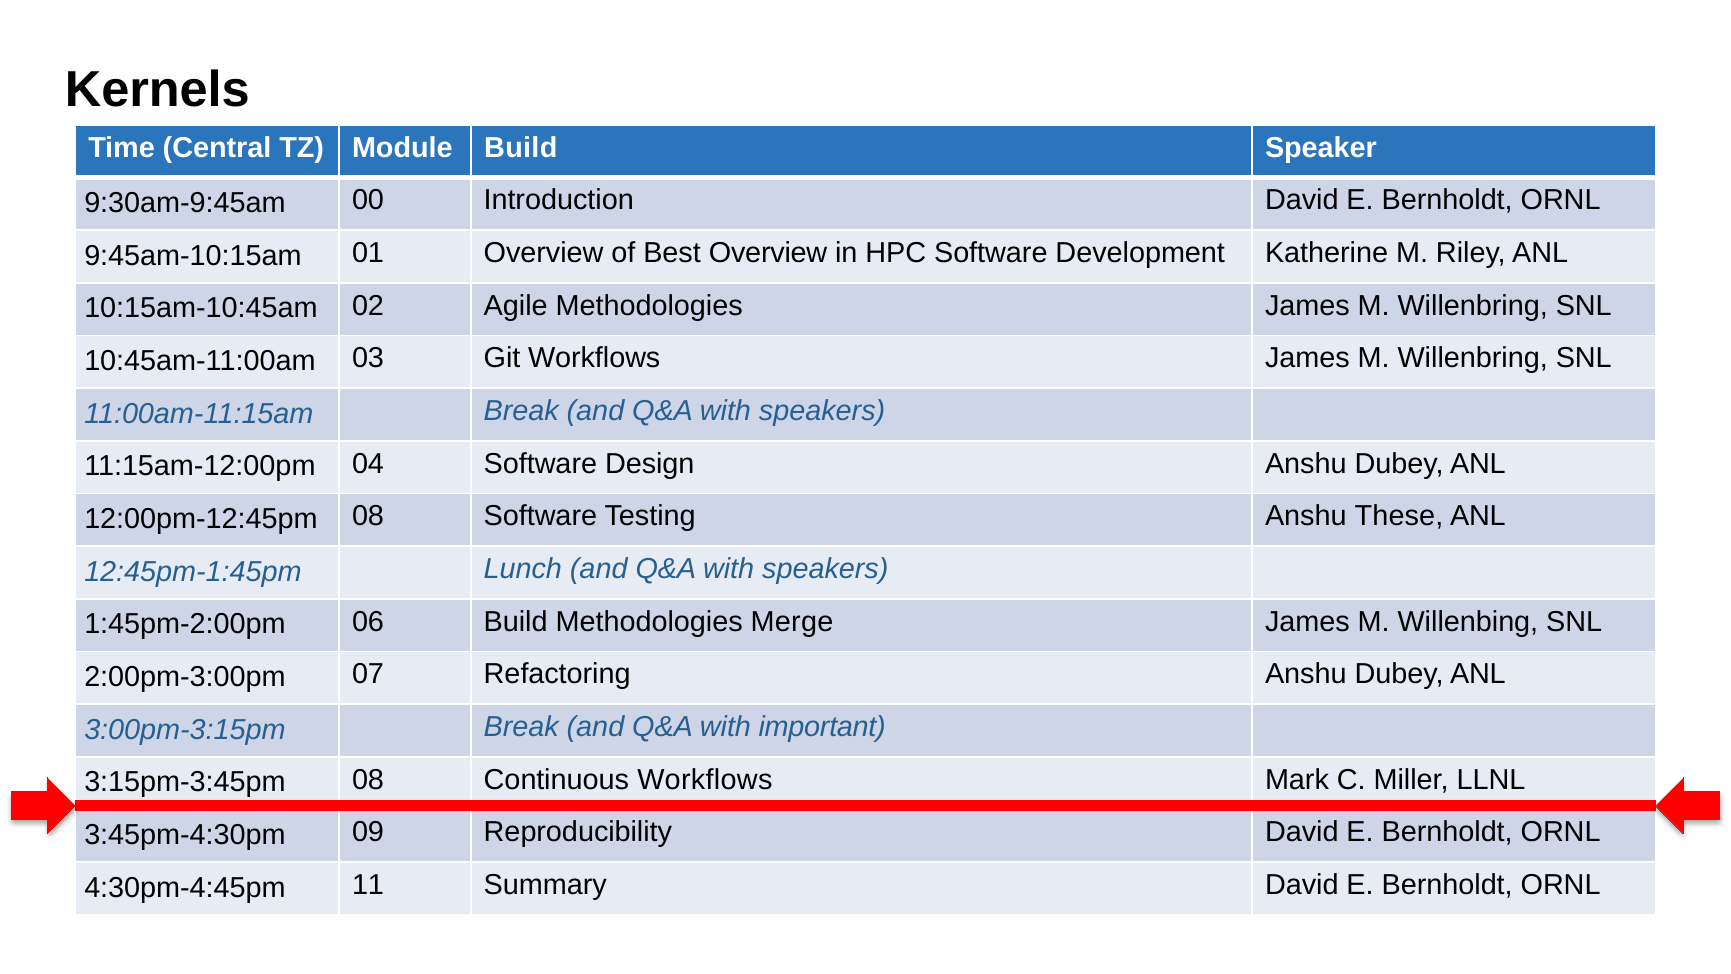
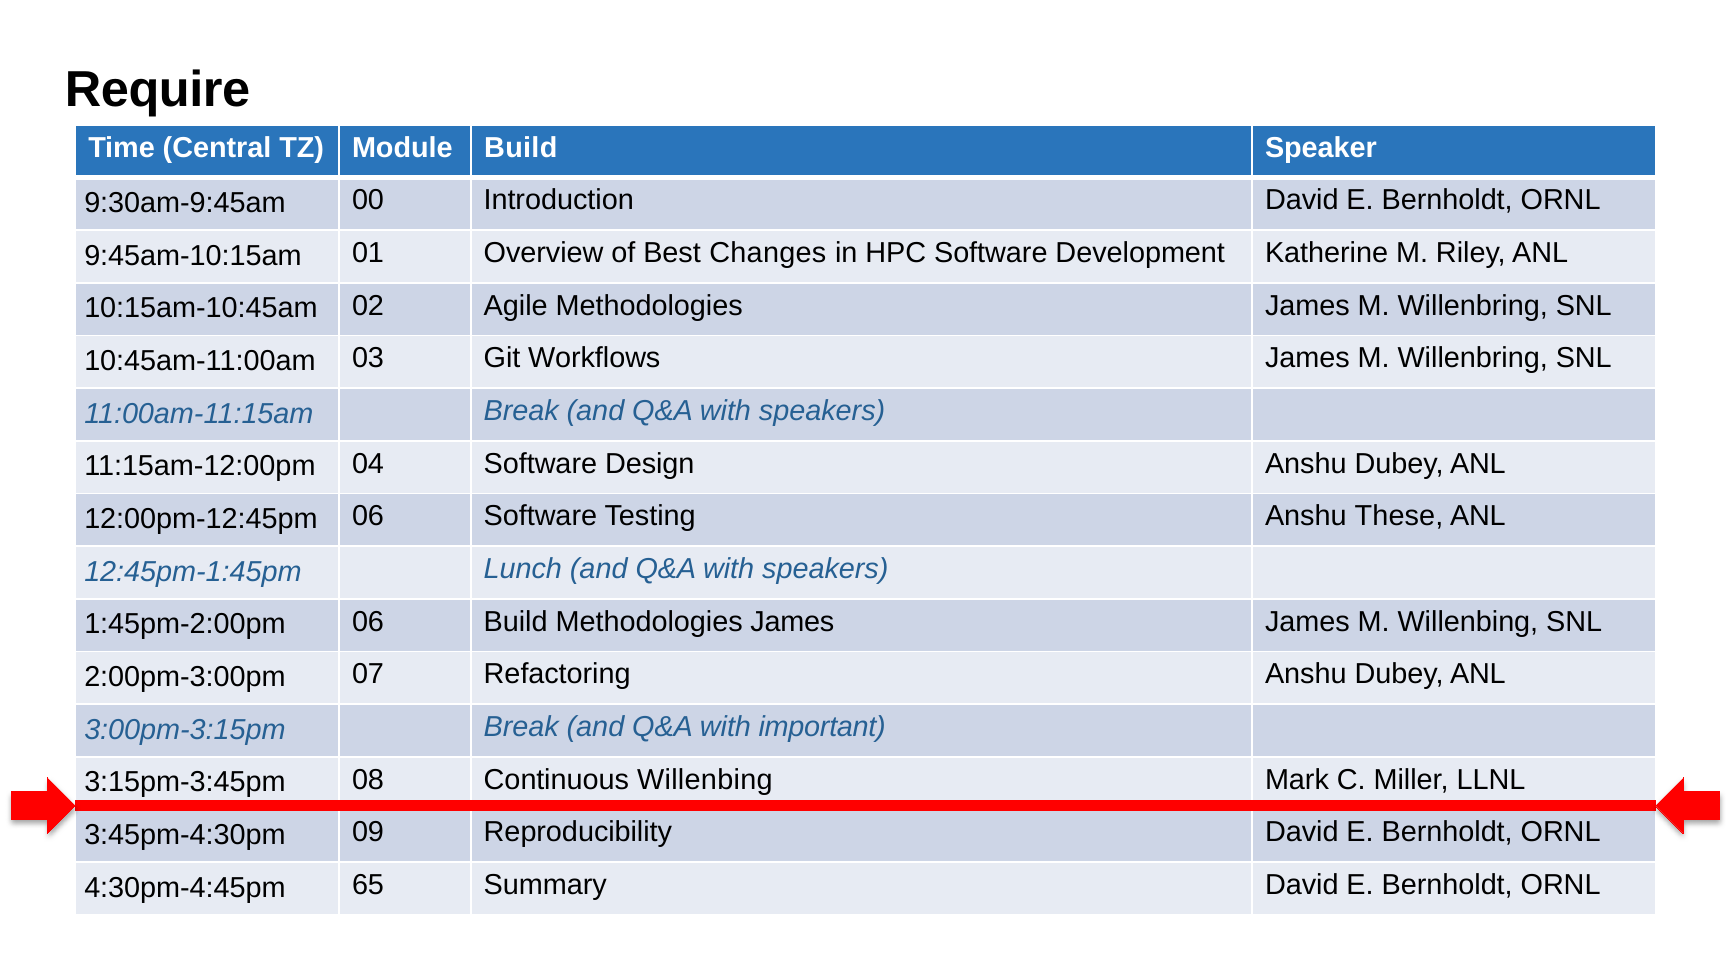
Kernels: Kernels -> Require (158, 89)
Best Overview: Overview -> Changes (768, 253)
12:00pm-12:45pm 08: 08 -> 06 (368, 516)
Merge: Merge -> James (792, 622)
Continuous Workflows: Workflows -> Willenbing (705, 780)
11: 11 -> 65 (368, 885)
